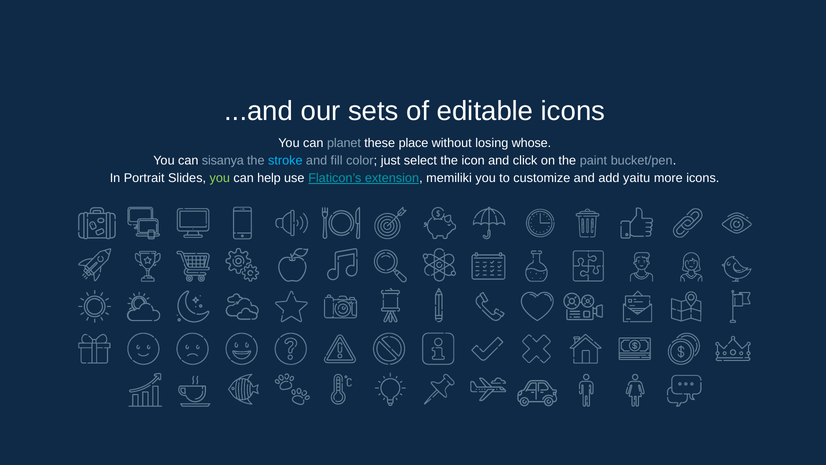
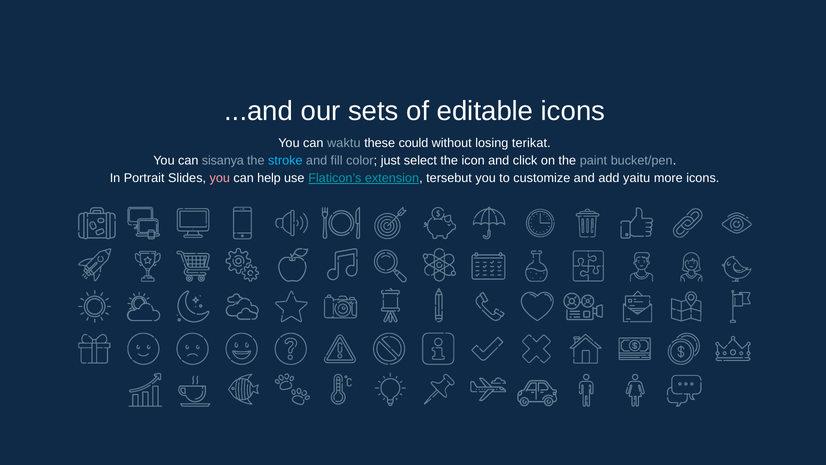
planet: planet -> waktu (344, 143)
place: place -> could (413, 143)
whose: whose -> terikat (531, 143)
you colour: light green -> pink (220, 178)
memiliki: memiliki -> tersebut (449, 178)
